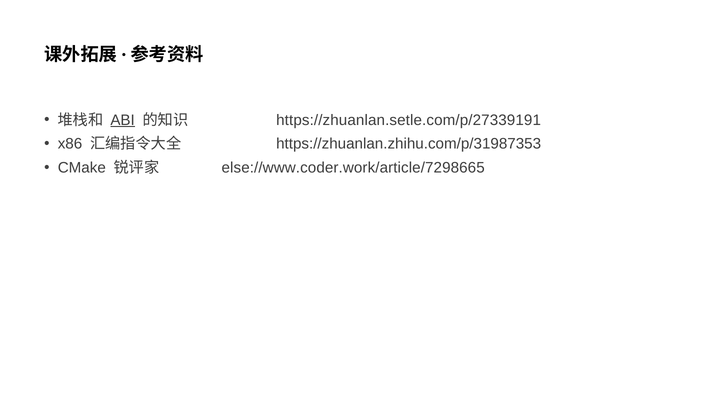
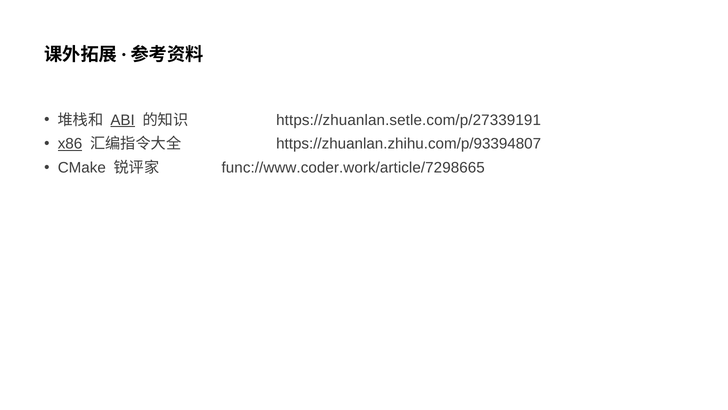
x86 underline: none -> present (70, 144)
https://zhuanlan.zhihu.com/p/31987353: https://zhuanlan.zhihu.com/p/31987353 -> https://zhuanlan.zhihu.com/p/93394807 (409, 144)
else://www.coder.work/article/7298665: else://www.coder.work/article/7298665 -> func://www.coder.work/article/7298665 (353, 168)
